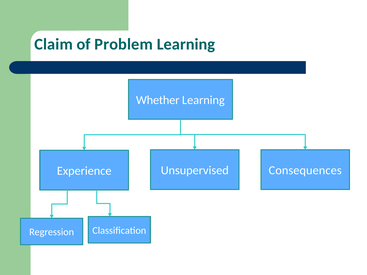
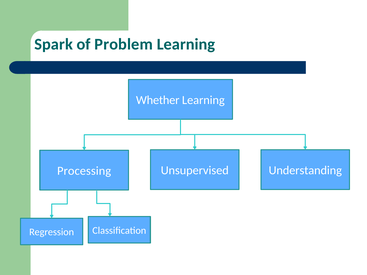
Claim: Claim -> Spark (54, 44)
Experience: Experience -> Processing (84, 171)
Consequences: Consequences -> Understanding (305, 171)
